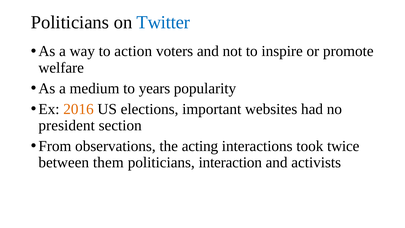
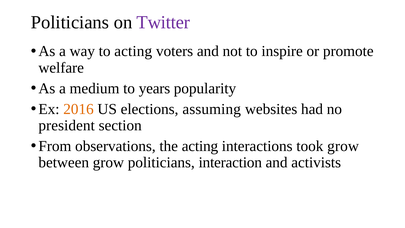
Twitter colour: blue -> purple (163, 23)
to action: action -> acting (133, 51)
important: important -> assuming (212, 109)
took twice: twice -> grow (343, 146)
between them: them -> grow (108, 162)
